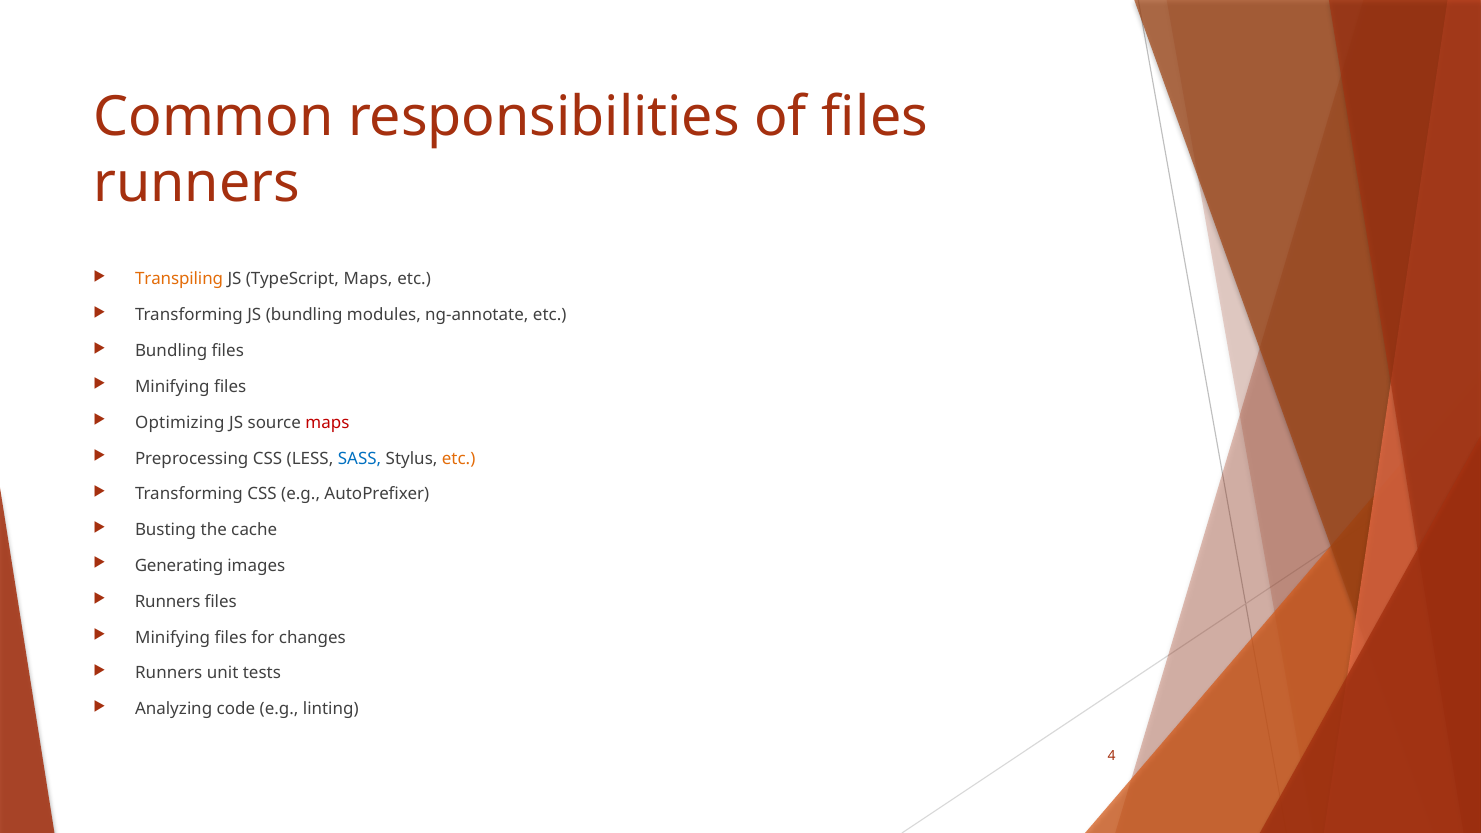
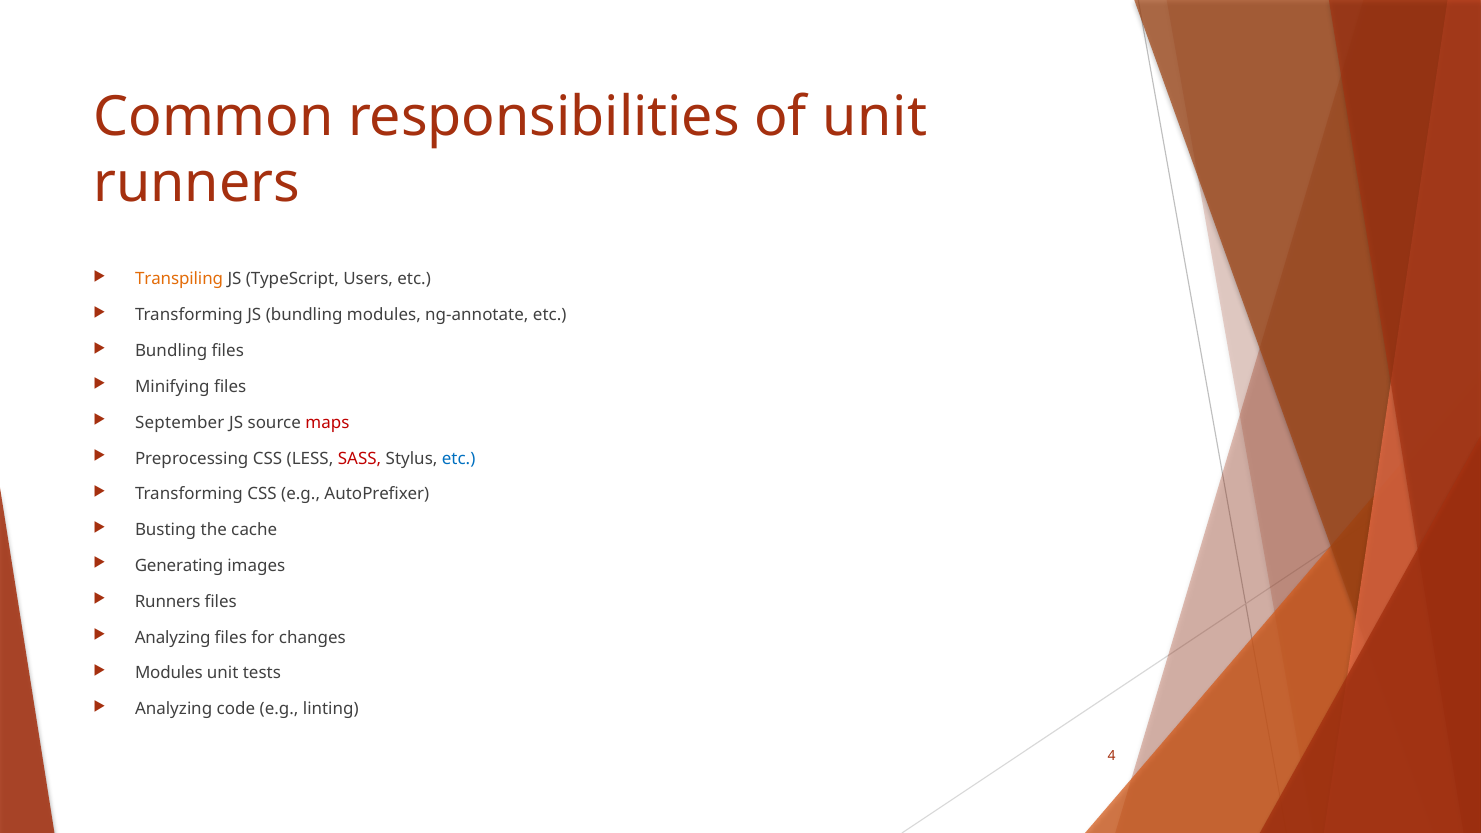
of files: files -> unit (875, 117)
TypeScript Maps: Maps -> Users (368, 279)
Optimizing: Optimizing -> September (180, 423)
SASS colour: blue -> red (360, 458)
etc colour: orange -> blue (459, 458)
Minifying: Minifying -> Analyzing (173, 638)
Runners: Runners -> Modules (169, 673)
